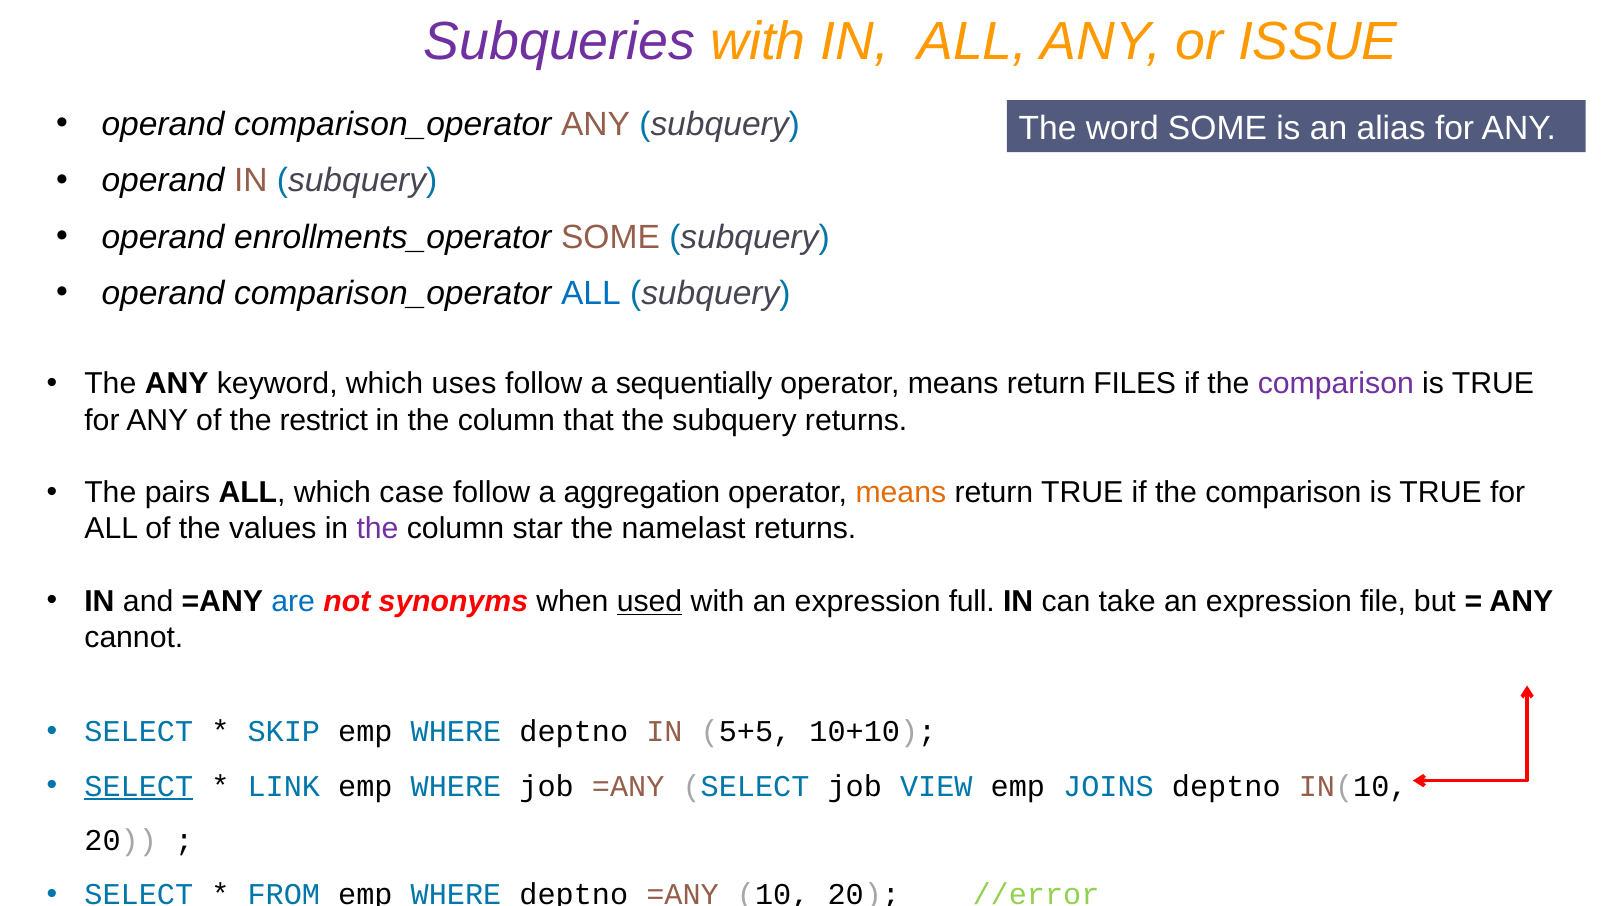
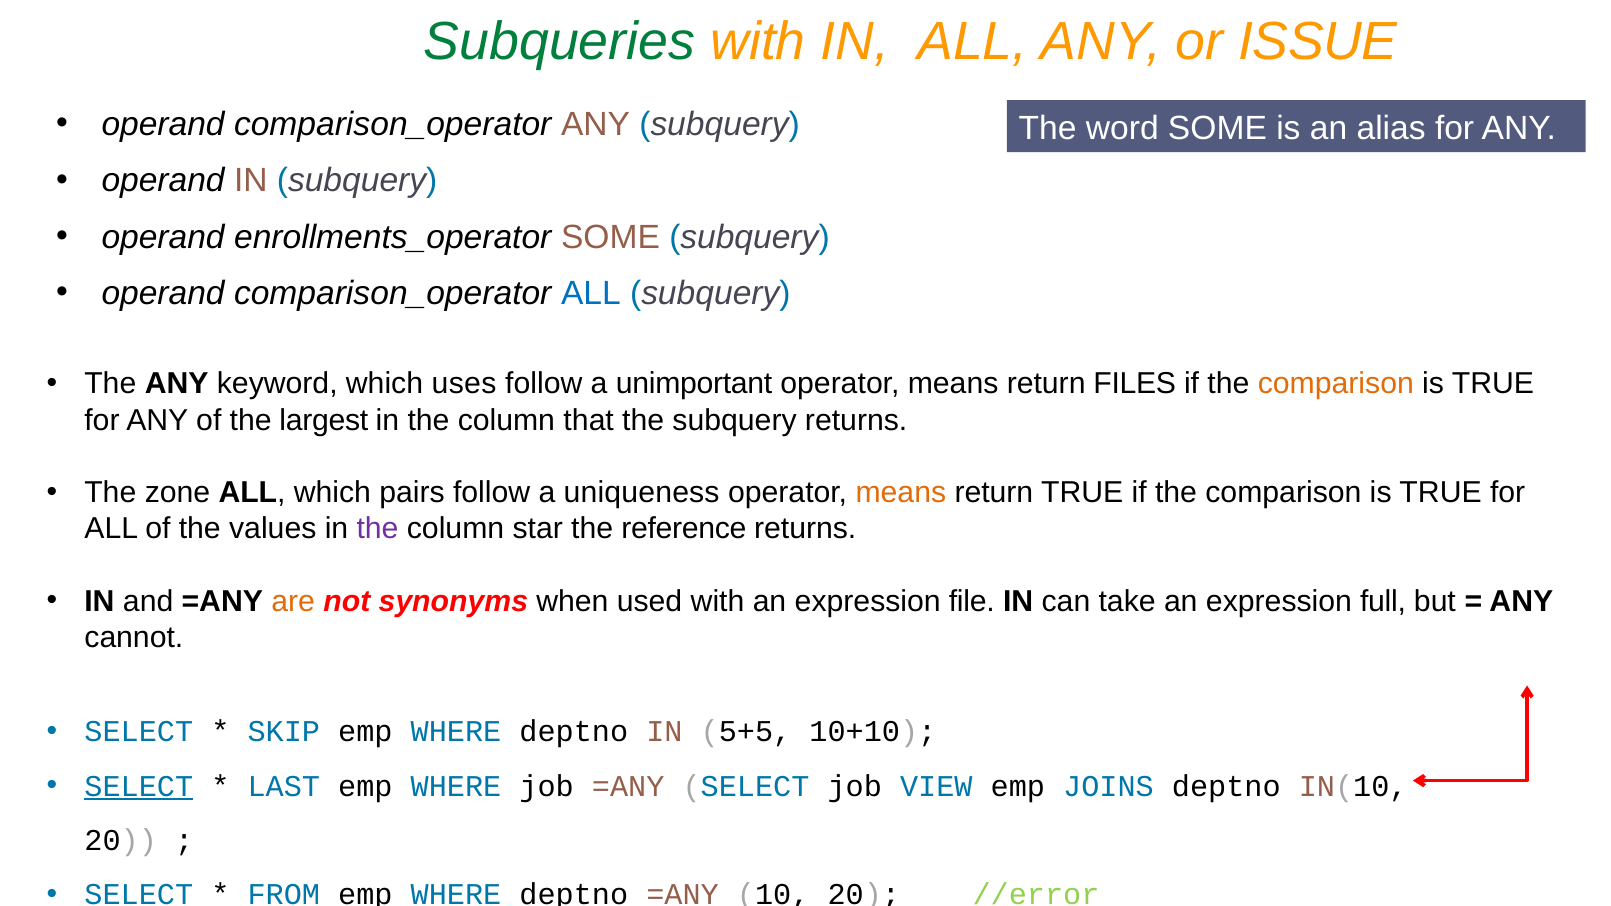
Subqueries colour: purple -> green (560, 42)
sequentially: sequentially -> unimportant (694, 384)
comparison colour: purple -> orange (1336, 384)
restrict: restrict -> largest (324, 420)
pairs: pairs -> zone (177, 493)
case: case -> pairs (412, 493)
aggregation: aggregation -> uniqueness (642, 493)
namelast: namelast -> reference (684, 529)
are colour: blue -> orange (293, 602)
used underline: present -> none (650, 602)
full: full -> file (972, 602)
file: file -> full (1383, 602)
LINK: LINK -> LAST (284, 786)
